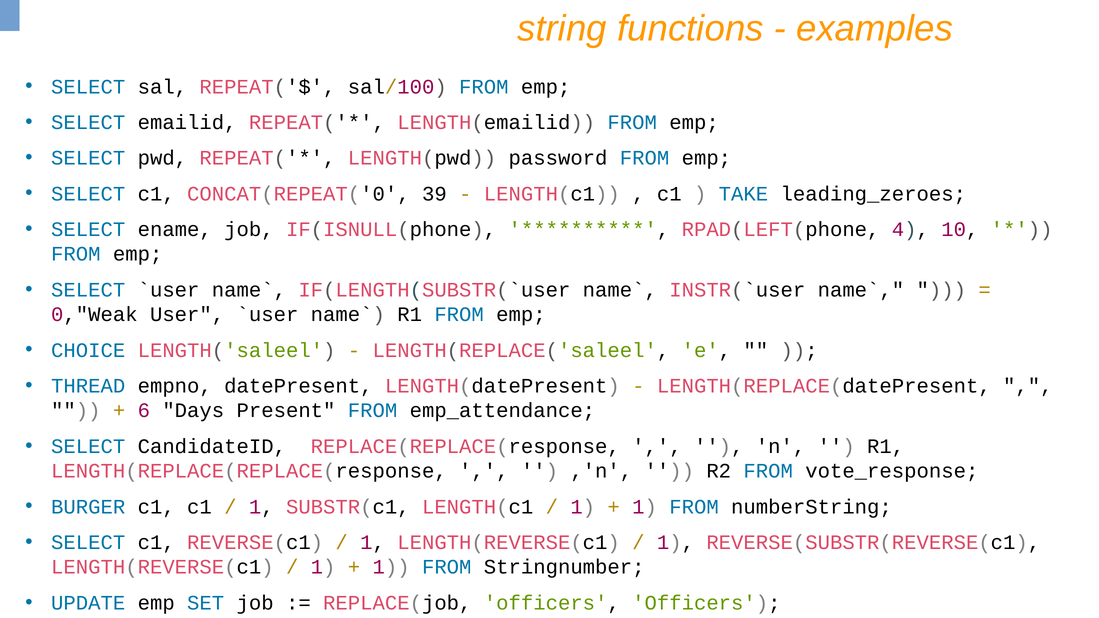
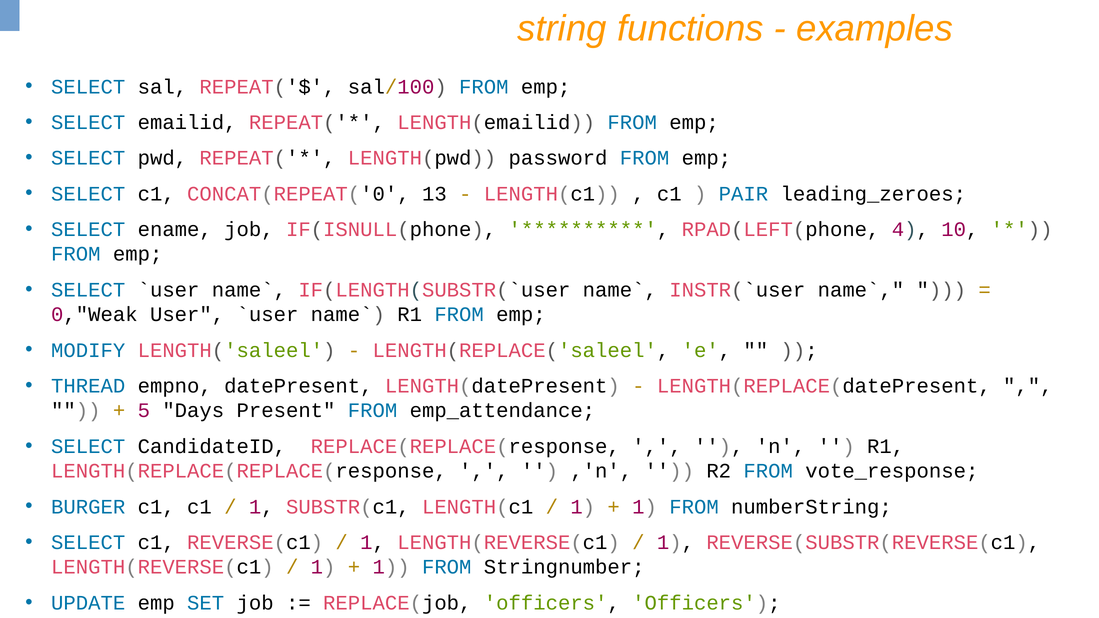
39: 39 -> 13 (434, 194)
TAKE: TAKE -> PAIR (743, 194)
CHOICE: CHOICE -> MODIFY (88, 350)
6: 6 -> 5 (144, 411)
